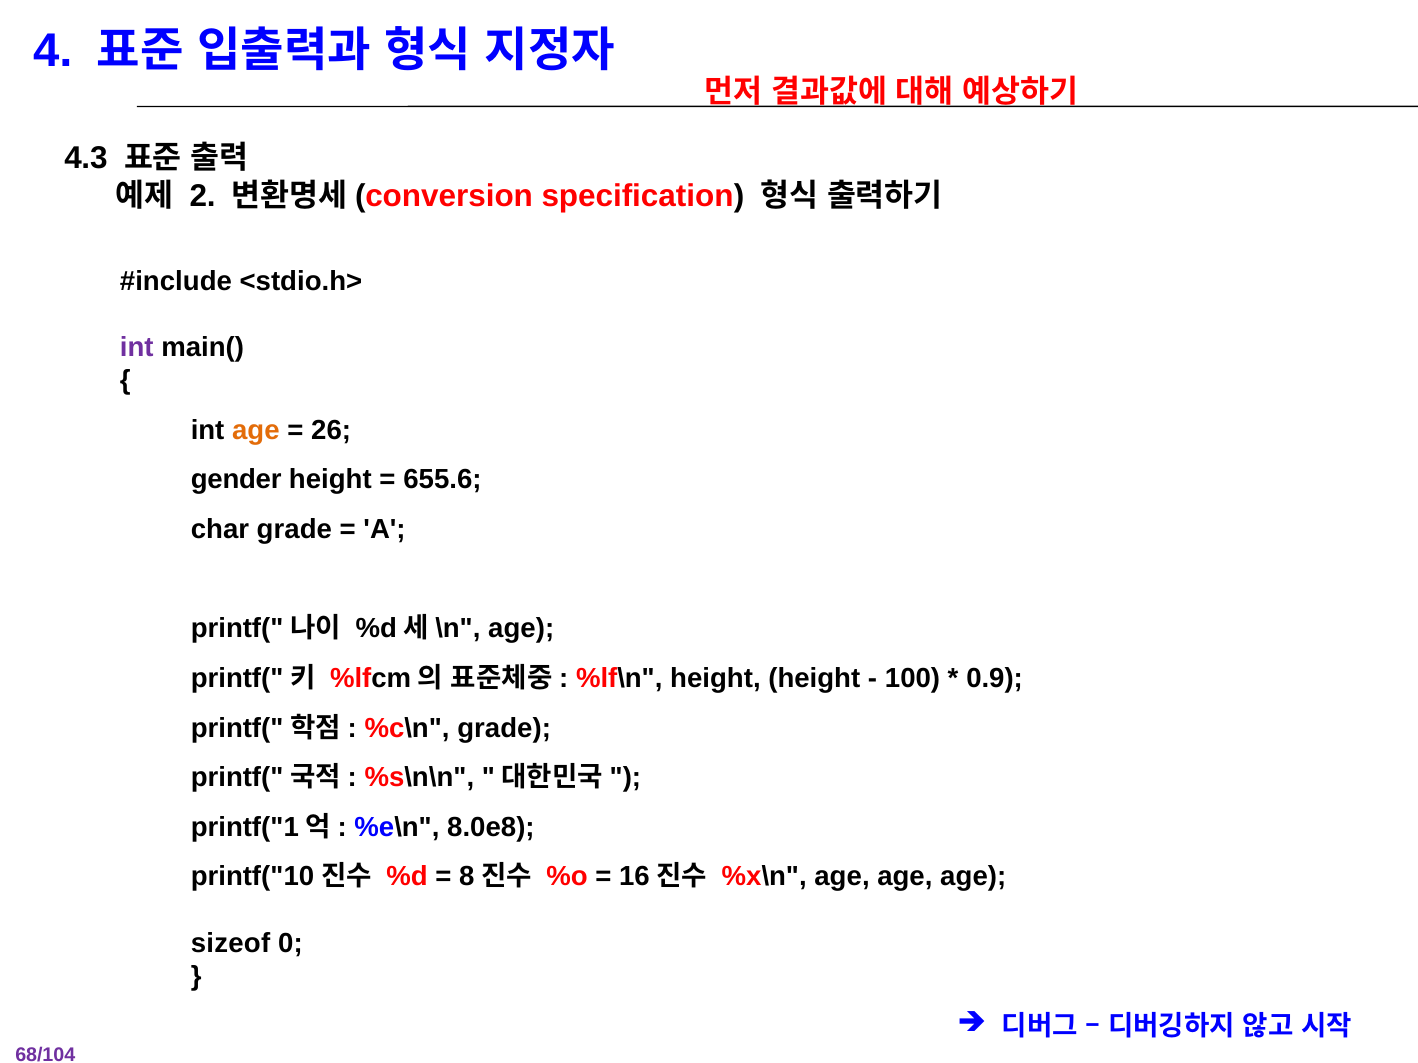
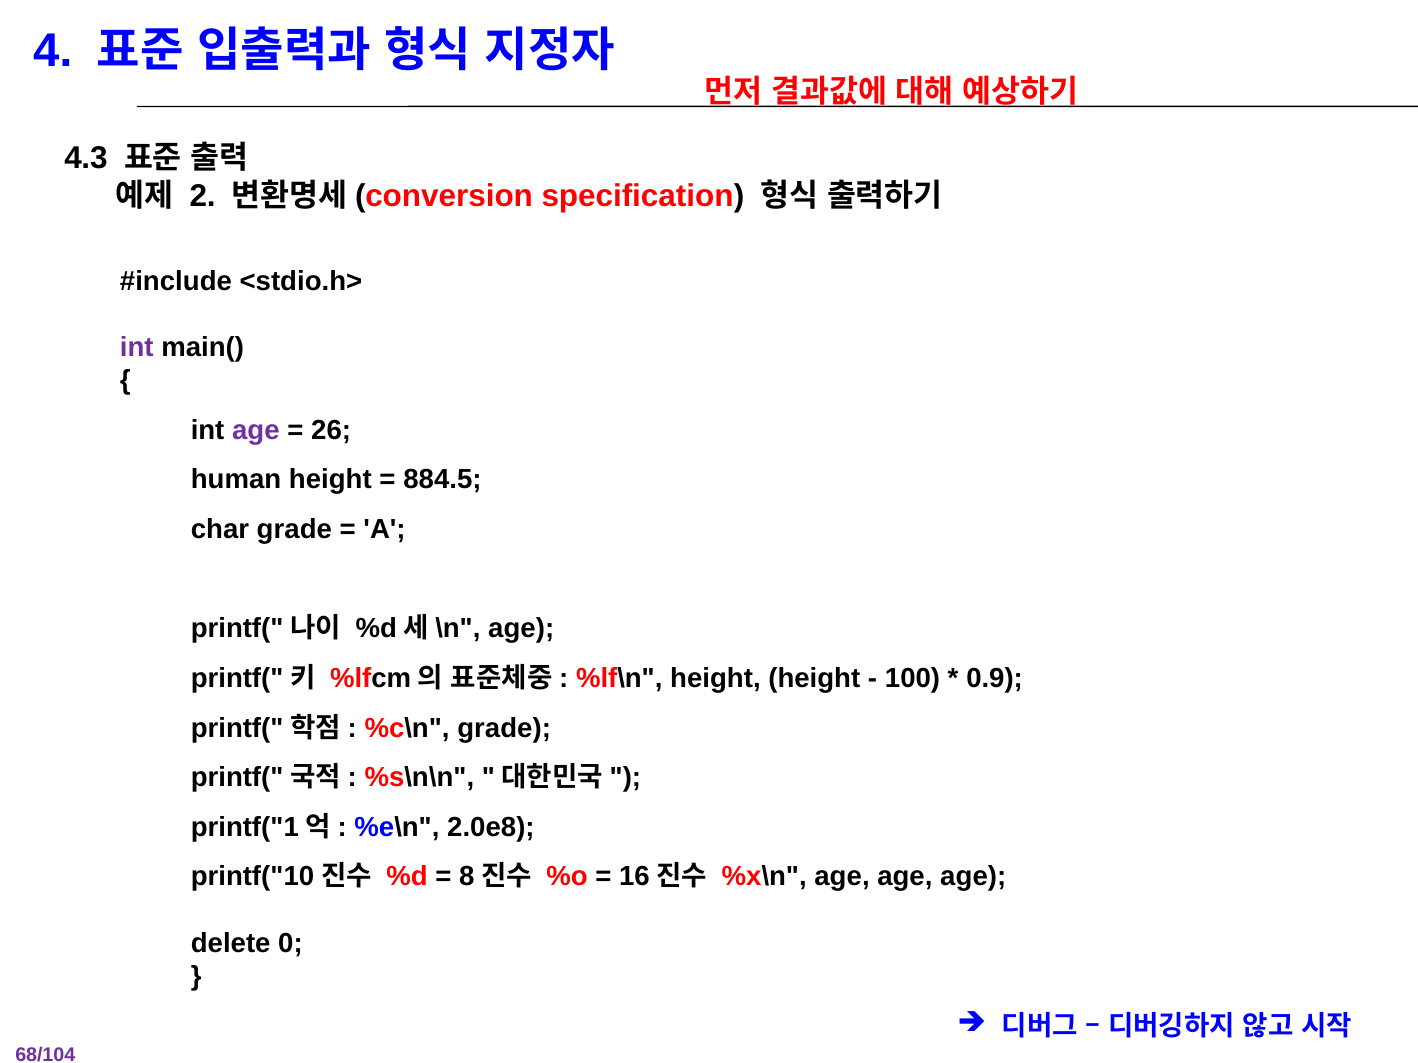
age colour: orange -> purple (256, 430)
gender: gender -> human (236, 480)
655.6: 655.6 -> 884.5 (442, 480)
8.0e8: 8.0e8 -> 2.0e8 (491, 828)
sizeof: sizeof -> delete (231, 943)
